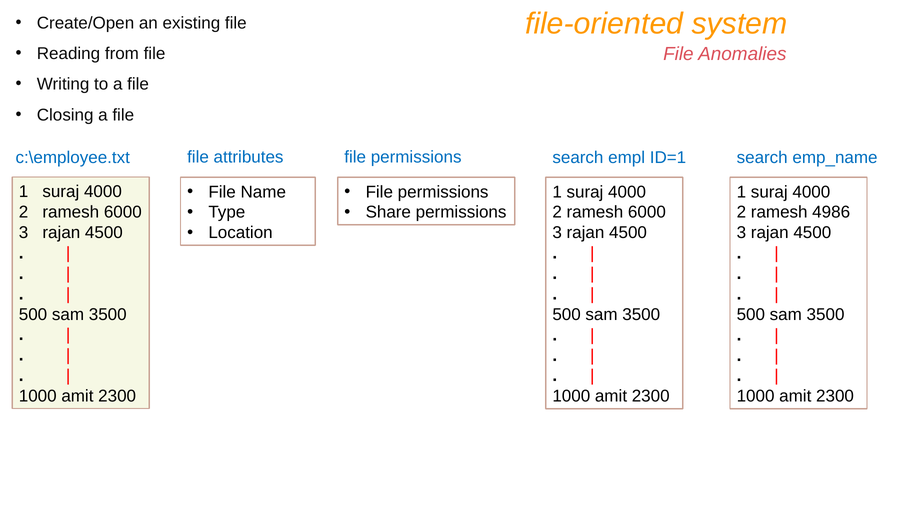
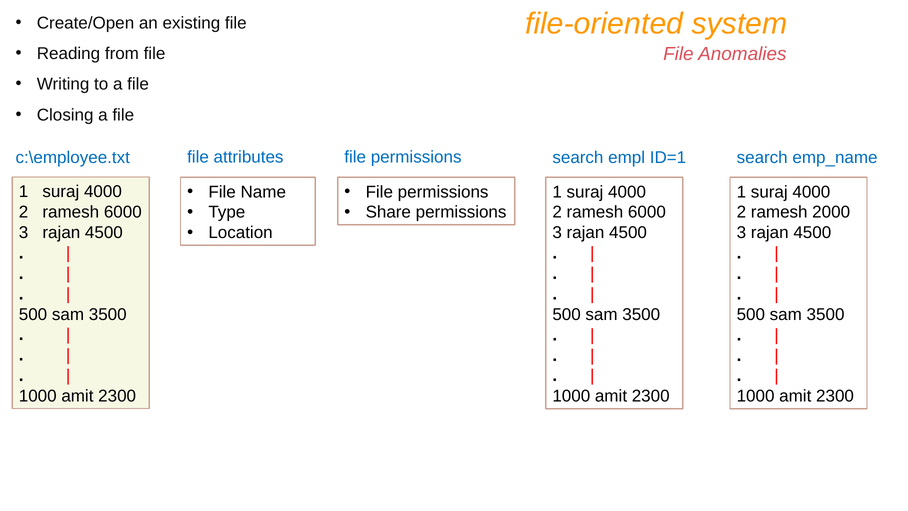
4986: 4986 -> 2000 (831, 212)
